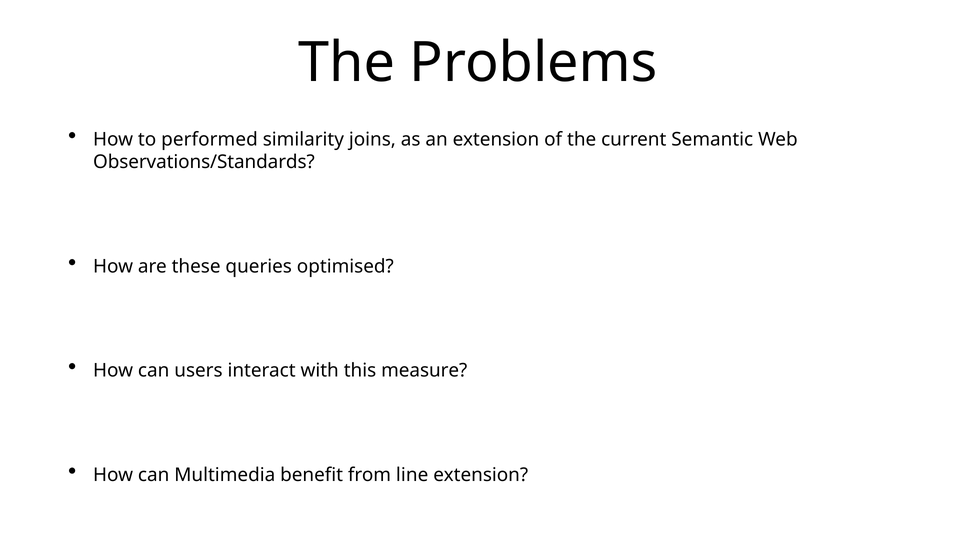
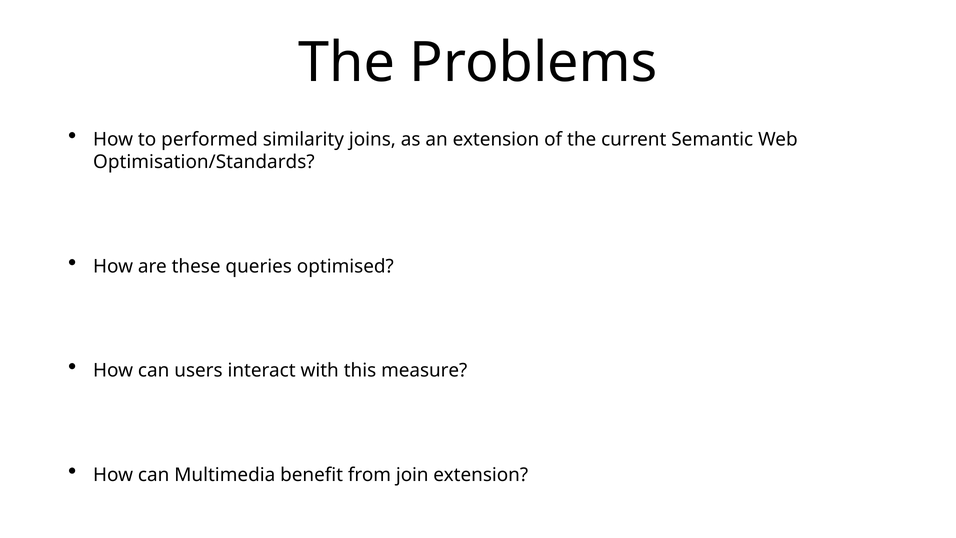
Observations/Standards: Observations/Standards -> Optimisation/Standards (204, 162)
line: line -> join (412, 475)
